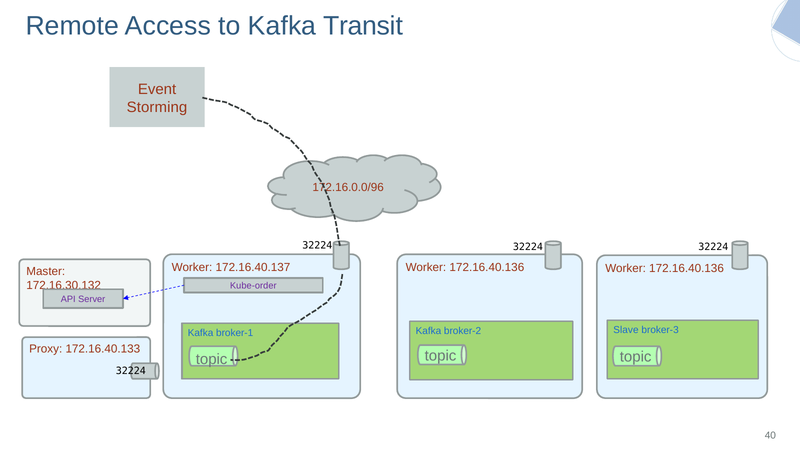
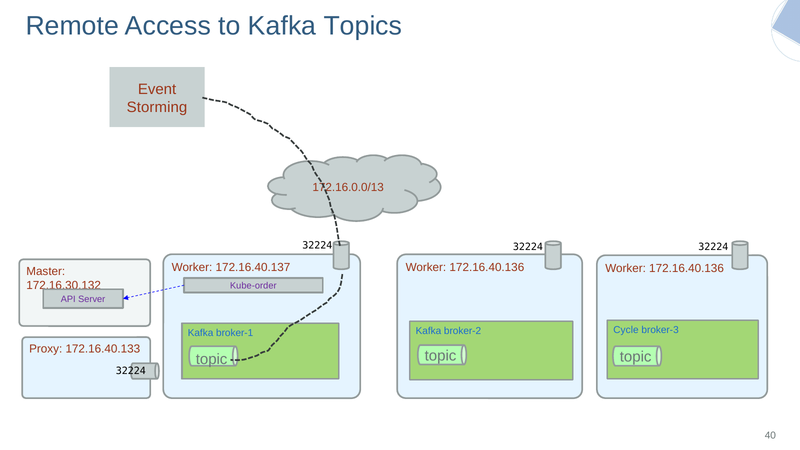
Transit: Transit -> Topics (363, 26)
172.16.0.0/96: 172.16.0.0/96 -> 172.16.0.0/13 (348, 187)
Slave: Slave -> Cycle (626, 330)
